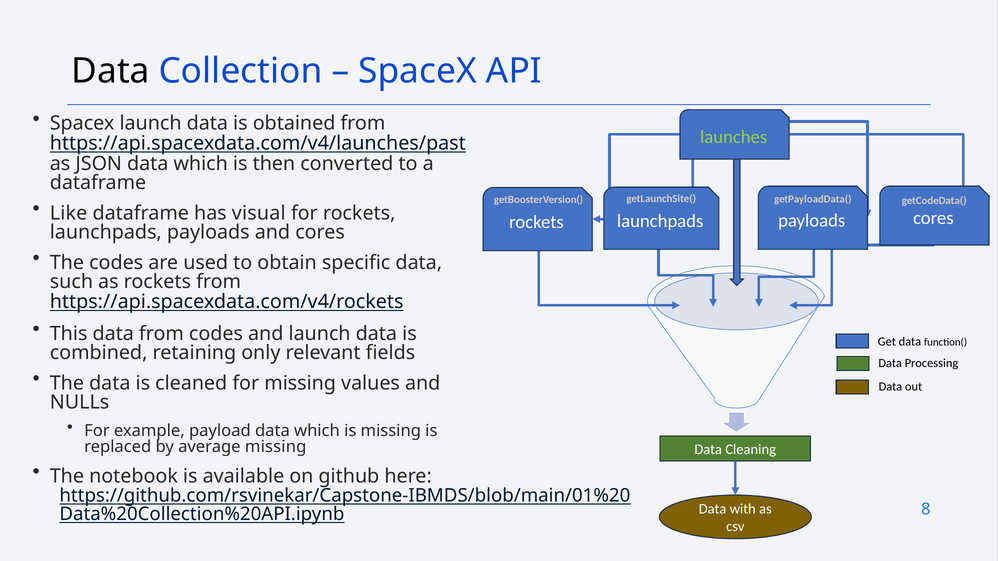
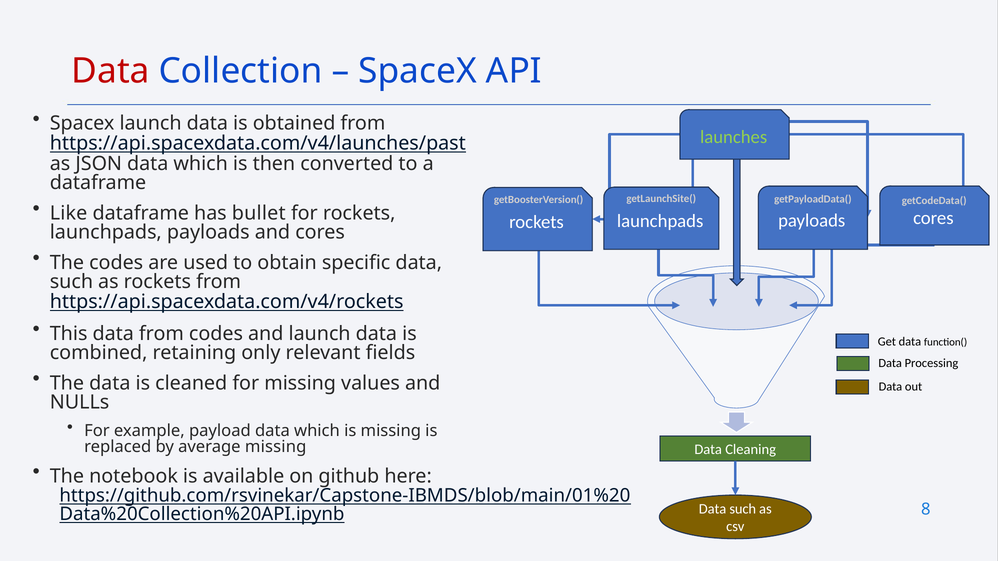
Data colour: black -> red (111, 71)
visual: visual -> bullet (259, 213)
with: with -> such (743, 510)
